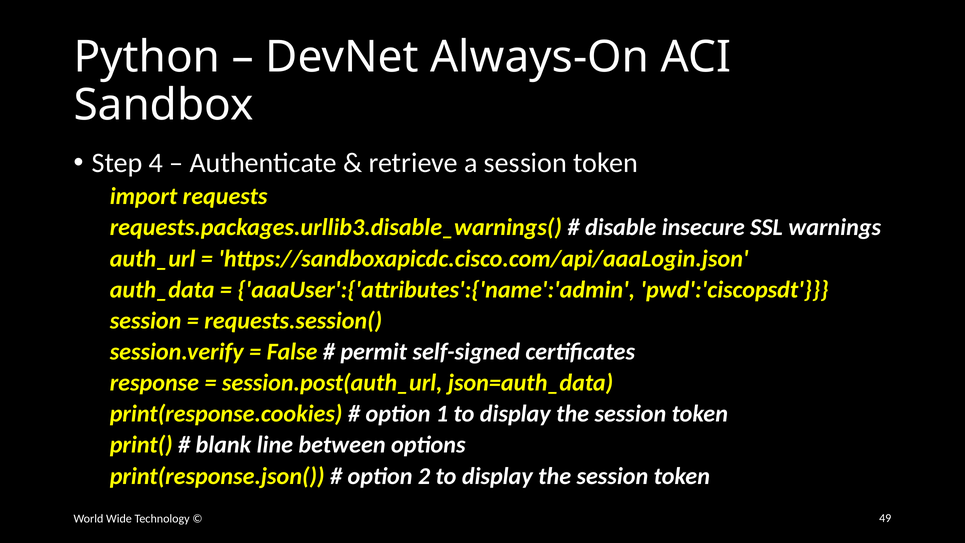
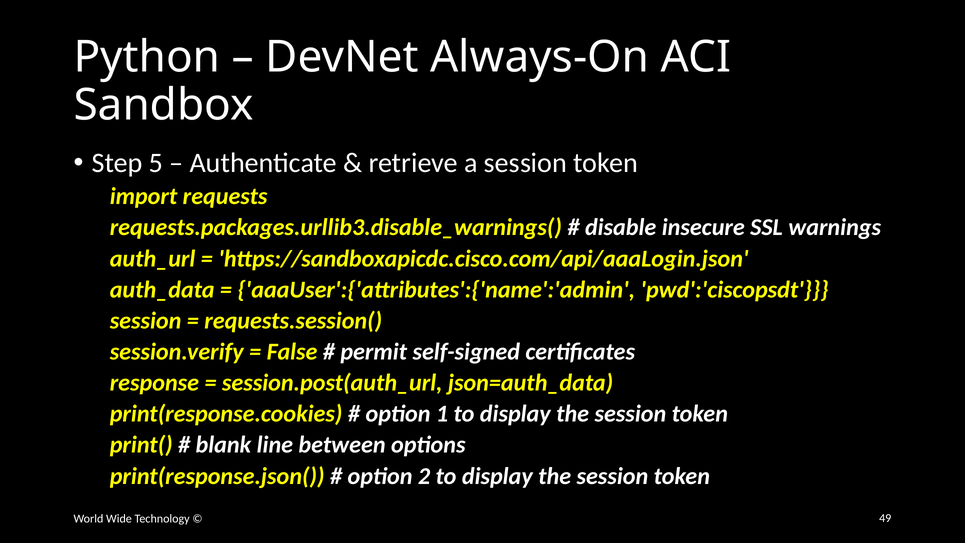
4: 4 -> 5 (156, 163)
